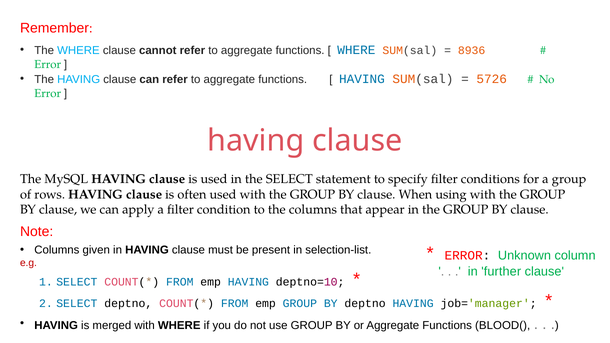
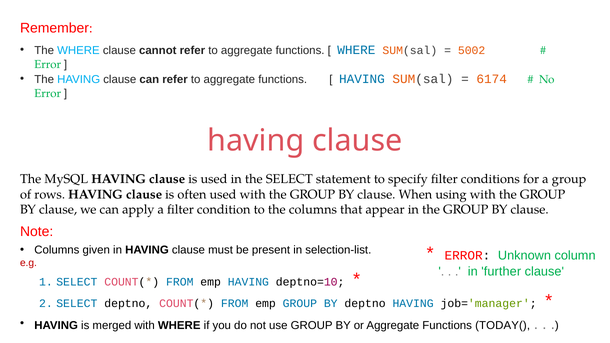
8936: 8936 -> 5002 (472, 50)
5726: 5726 -> 6174 (492, 79)
BLOOD(: BLOOD( -> TODAY( (503, 325)
